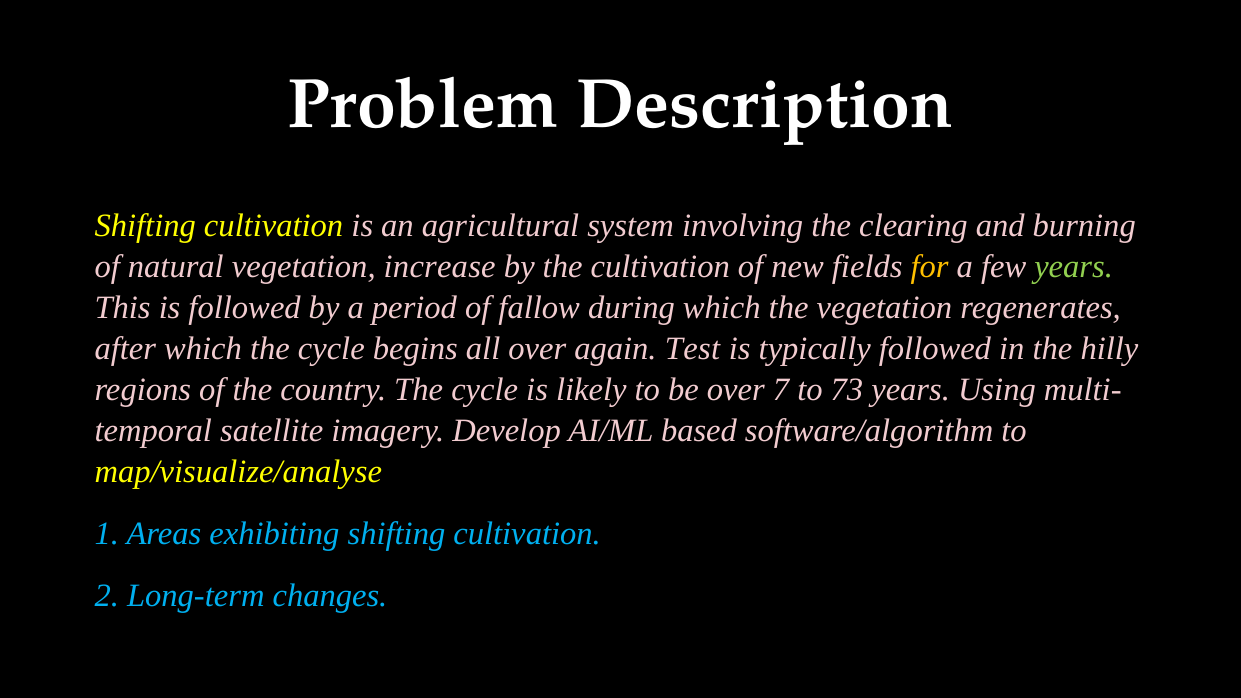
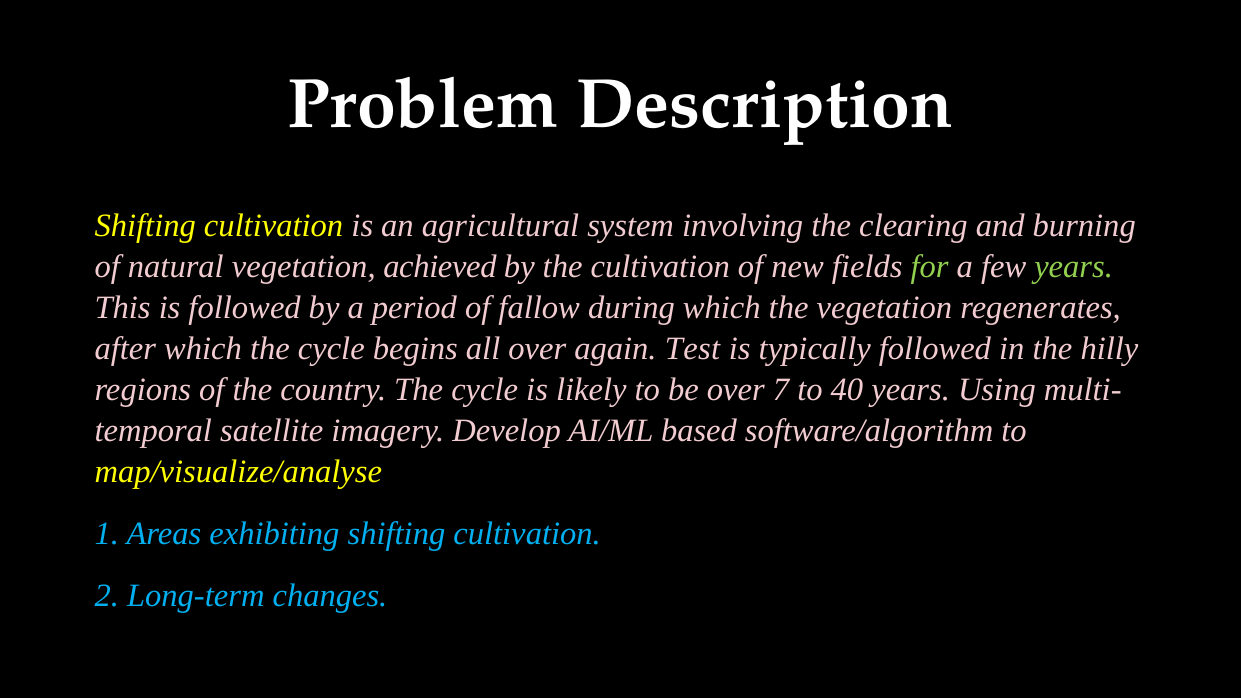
increase: increase -> achieved (440, 267)
for colour: yellow -> light green (930, 267)
73: 73 -> 40 (847, 390)
